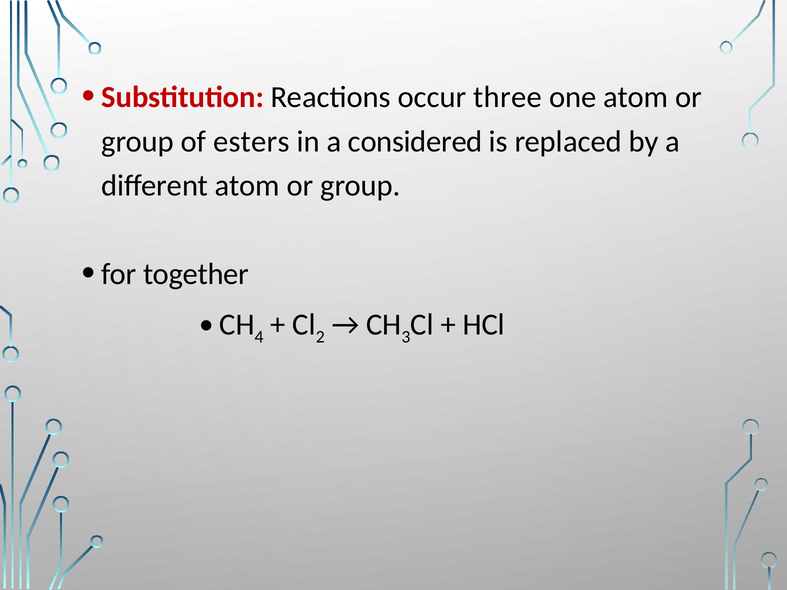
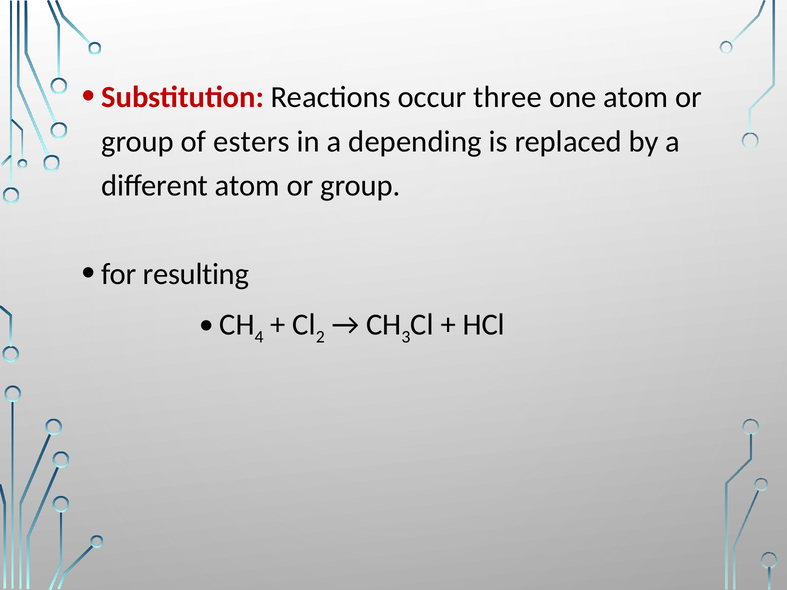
considered: considered -> depending (415, 141)
together: together -> resulting (196, 274)
